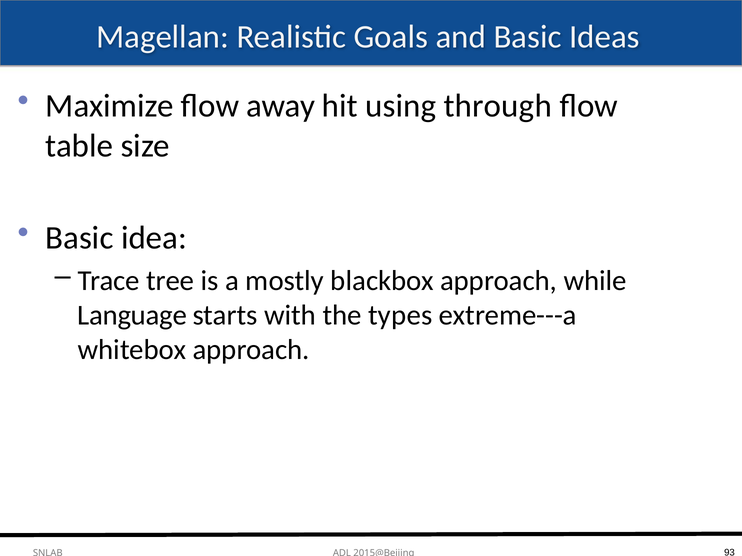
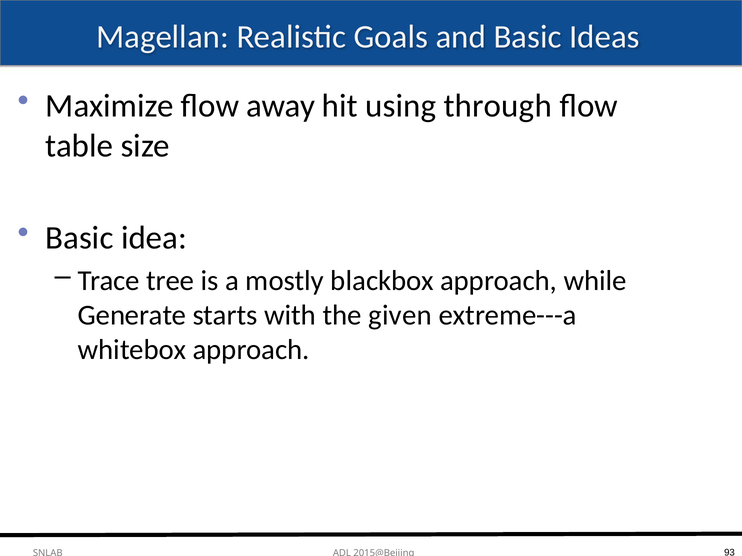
Language: Language -> Generate (132, 315)
types: types -> given (400, 315)
